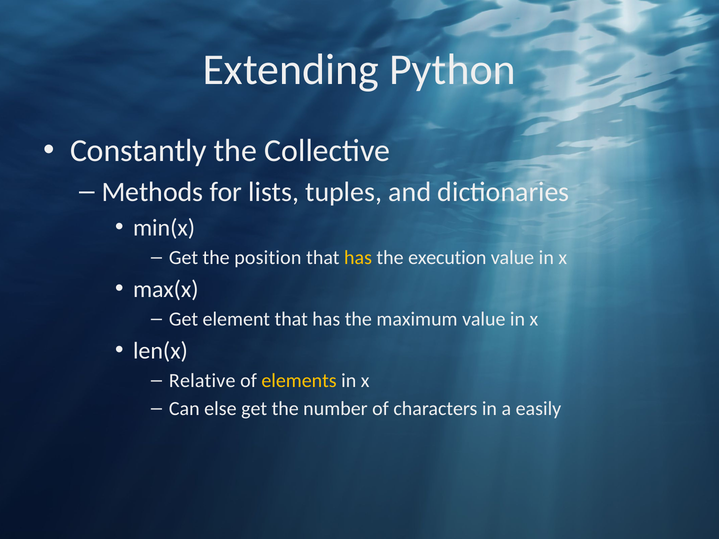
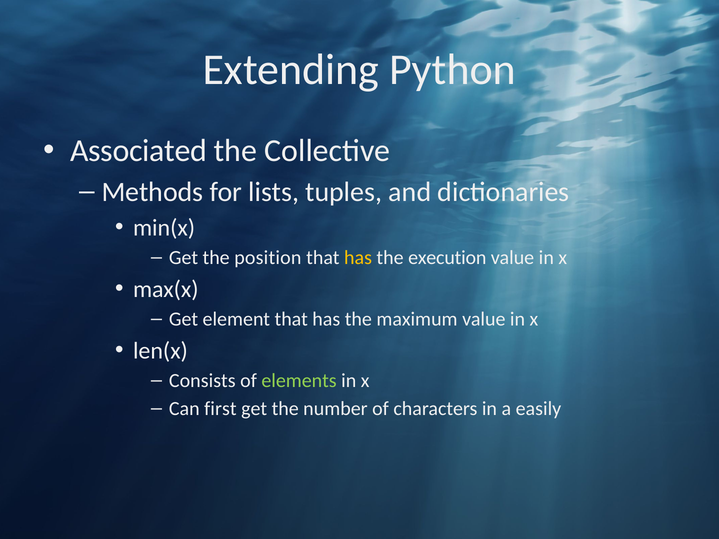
Constantly: Constantly -> Associated (138, 151)
Relative: Relative -> Consists (202, 381)
elements colour: yellow -> light green (299, 381)
else: else -> first (220, 409)
